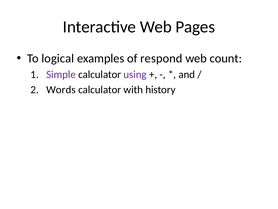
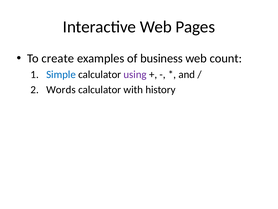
logical: logical -> create (58, 58)
respond: respond -> business (161, 58)
Simple colour: purple -> blue (61, 74)
